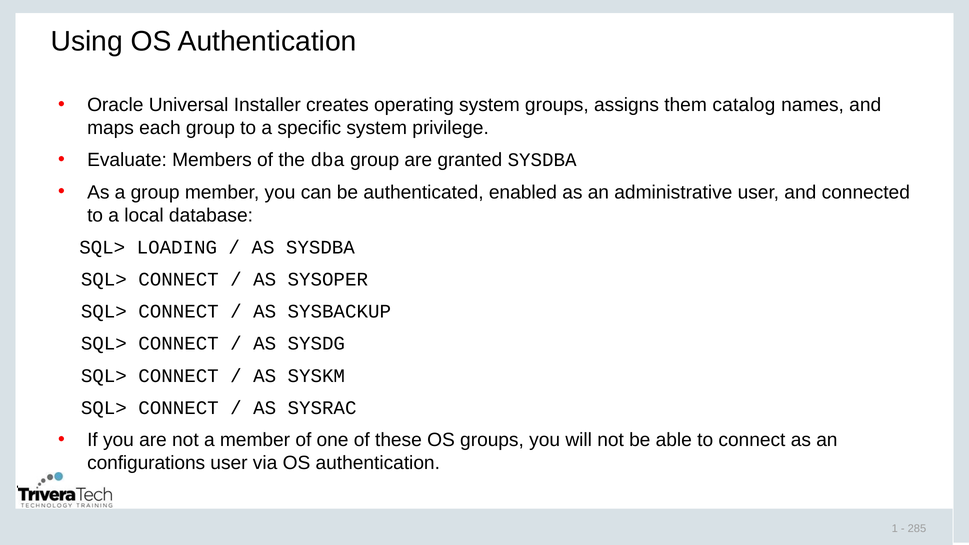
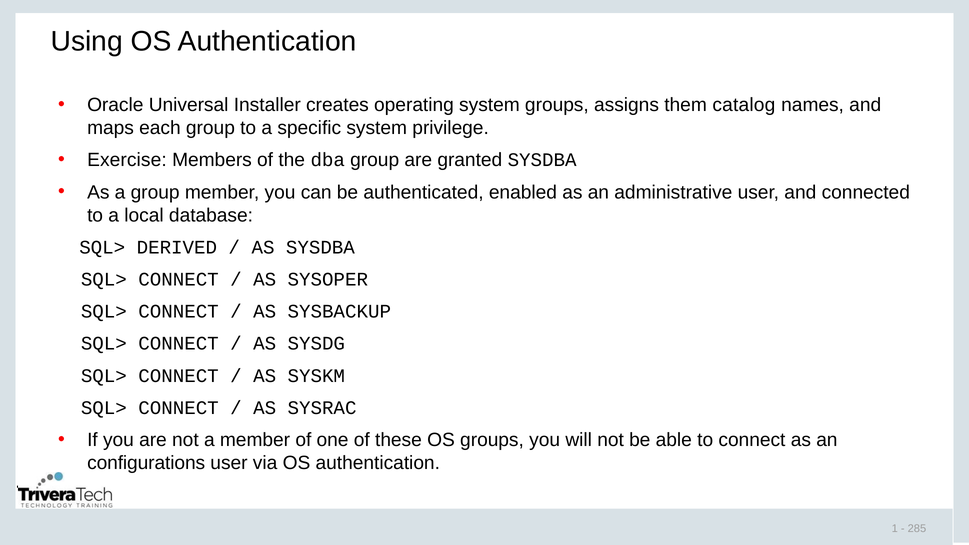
Evaluate: Evaluate -> Exercise (127, 160)
LOADING: LOADING -> DERIVED (177, 247)
